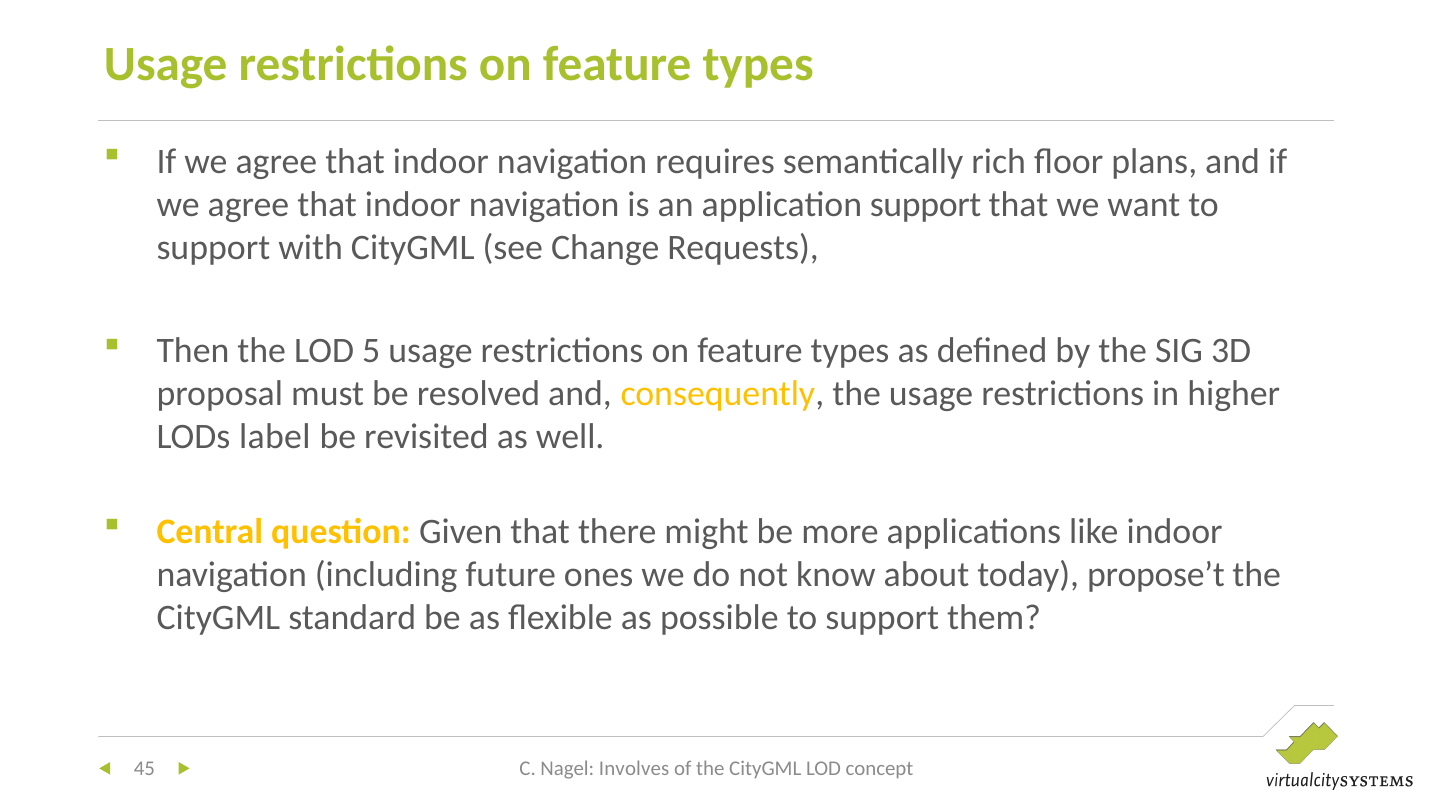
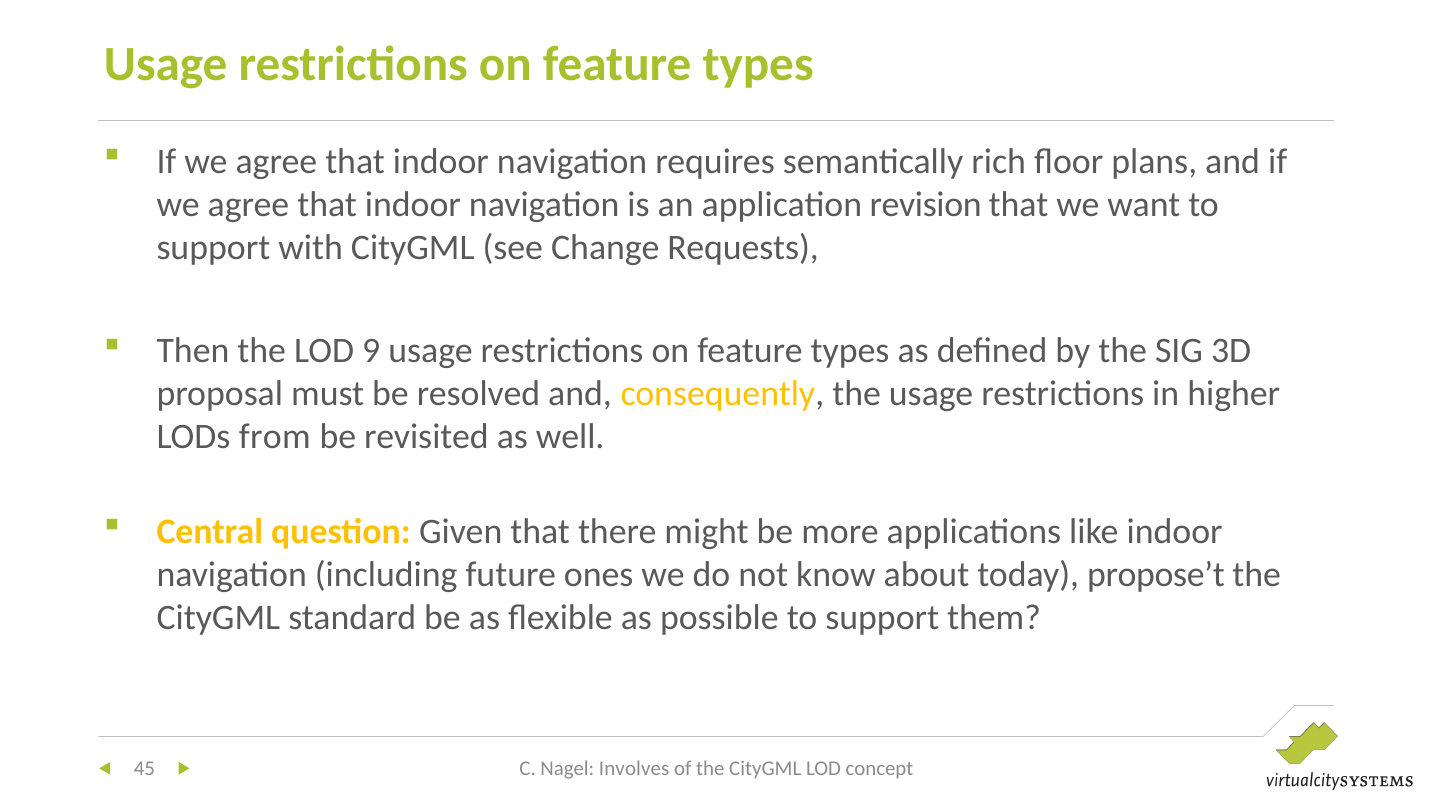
application support: support -> revision (926, 204)
5: 5 -> 9 (371, 351)
label: label -> from (275, 437)
